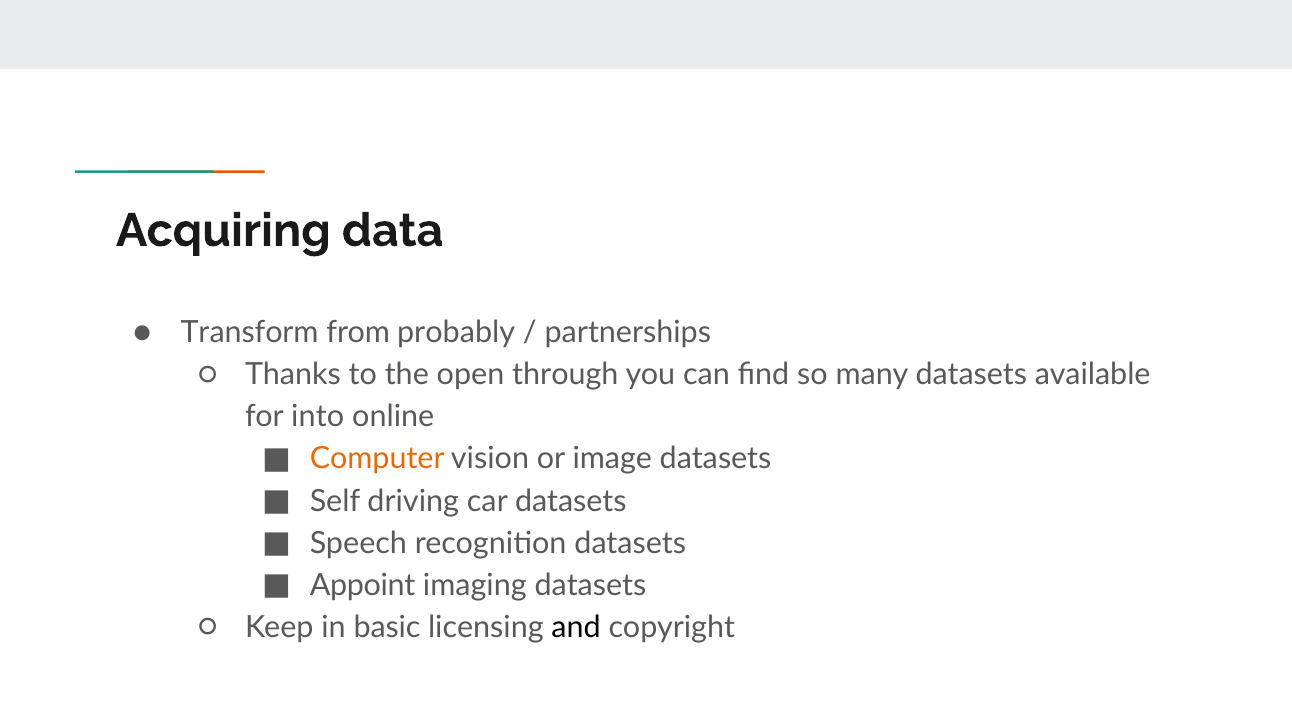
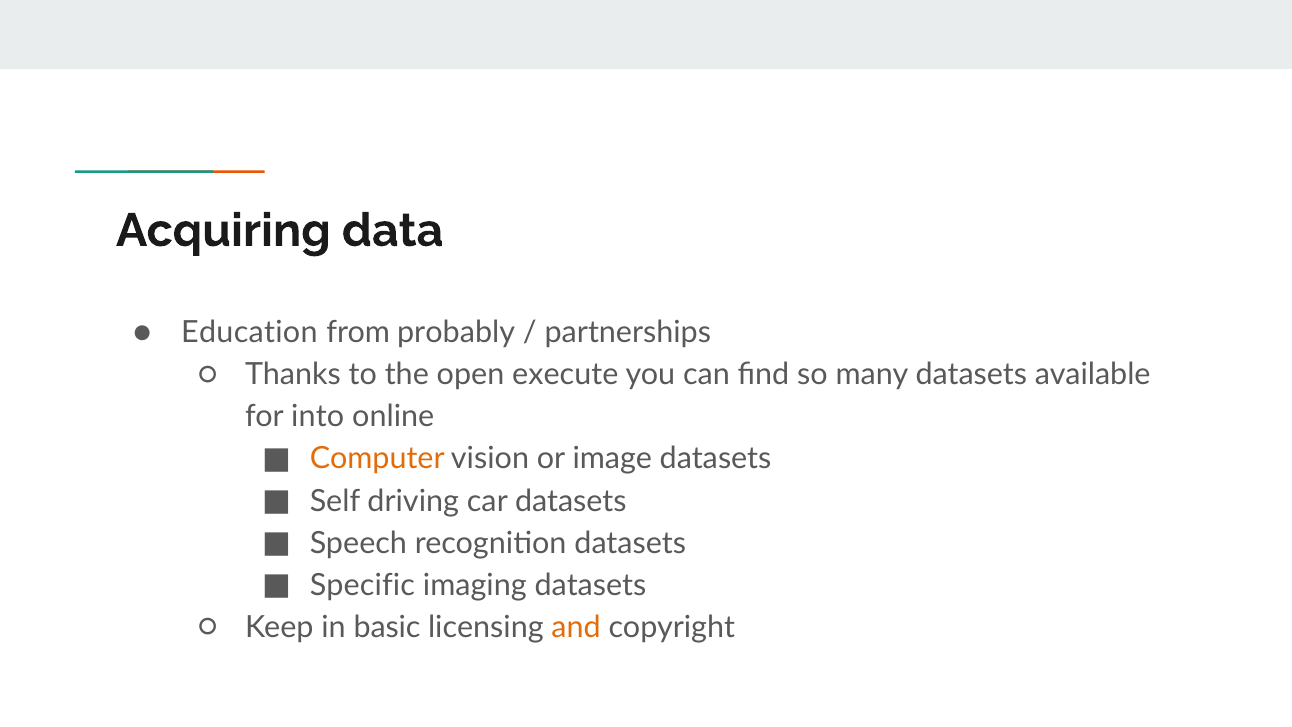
Transform: Transform -> Education (249, 333)
through: through -> execute (565, 375)
Appoint: Appoint -> Specific (362, 585)
and colour: black -> orange (576, 627)
